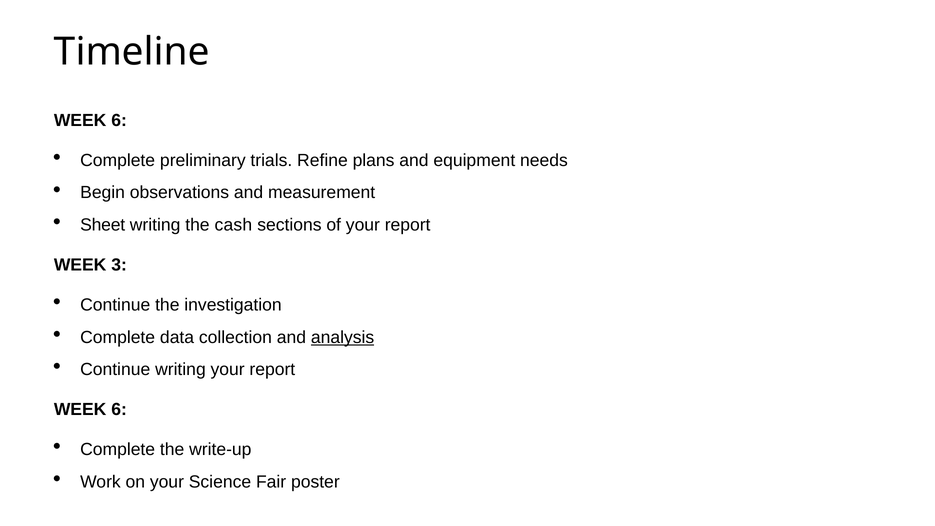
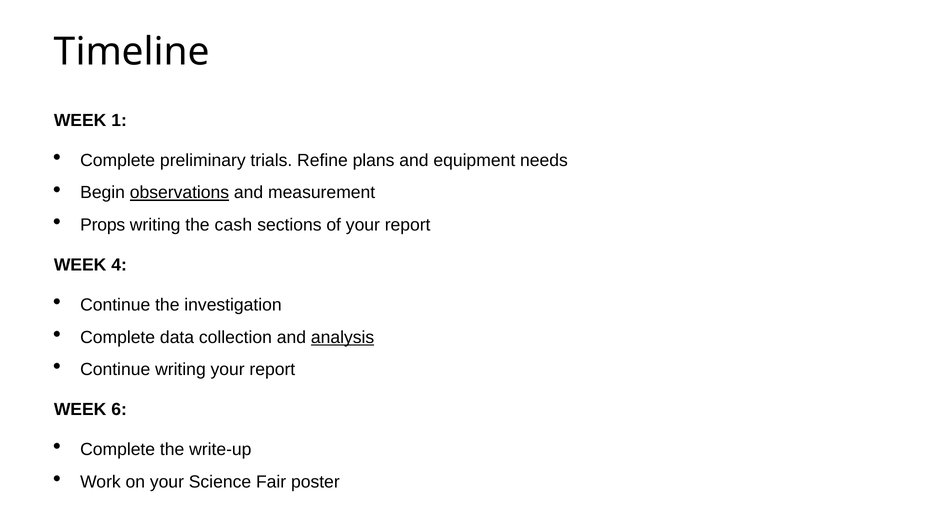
6: 6 -> 1 (119, 120)
observations underline: none -> present (179, 193)
Sheet: Sheet -> Props (103, 225)
3: 3 -> 4 (119, 265)
